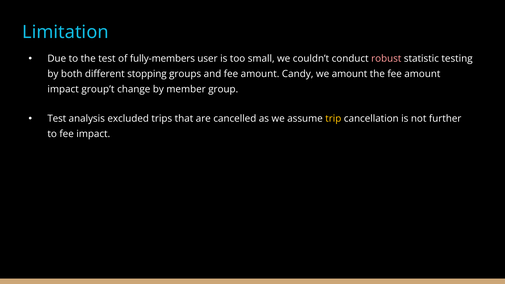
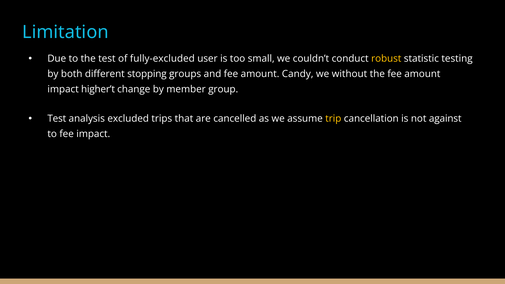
fully-members: fully-members -> fully-excluded (162, 59)
robust colour: pink -> yellow (386, 59)
we amount: amount -> without (349, 74)
group’t: group’t -> higher’t (98, 89)
further: further -> against (445, 119)
